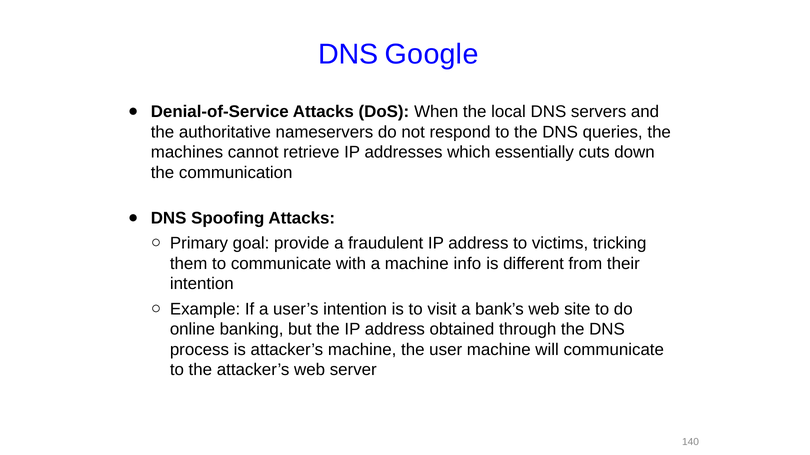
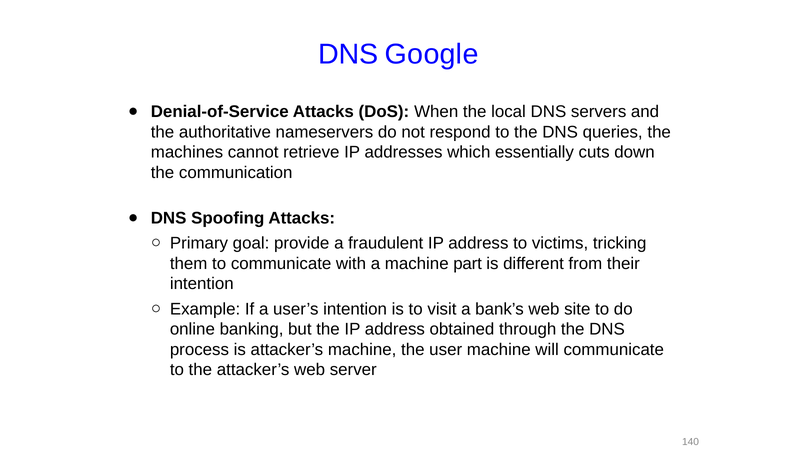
info: info -> part (468, 264)
